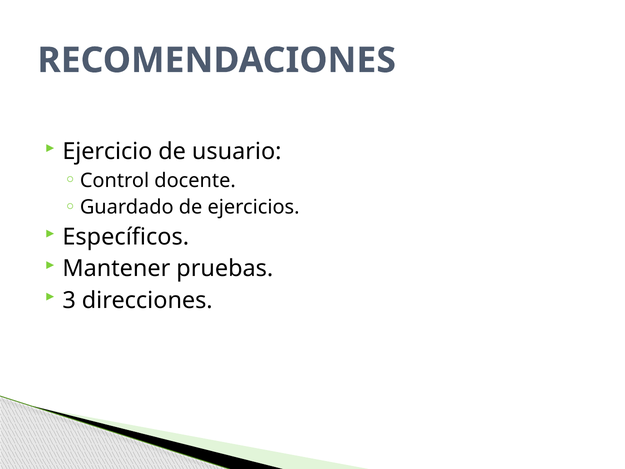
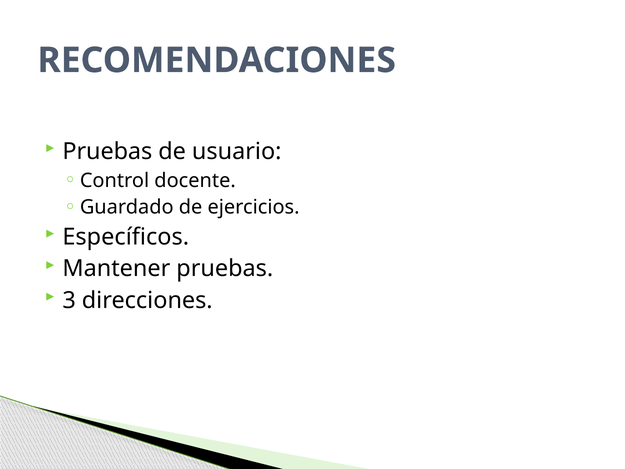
Ejercicio: Ejercicio -> Pruebas (107, 152)
